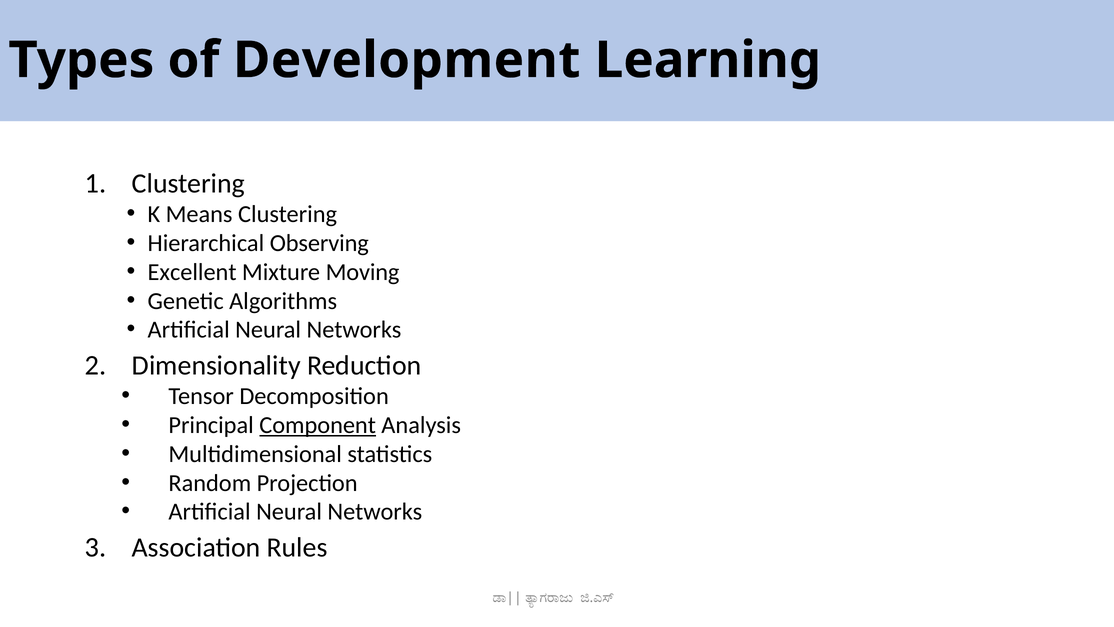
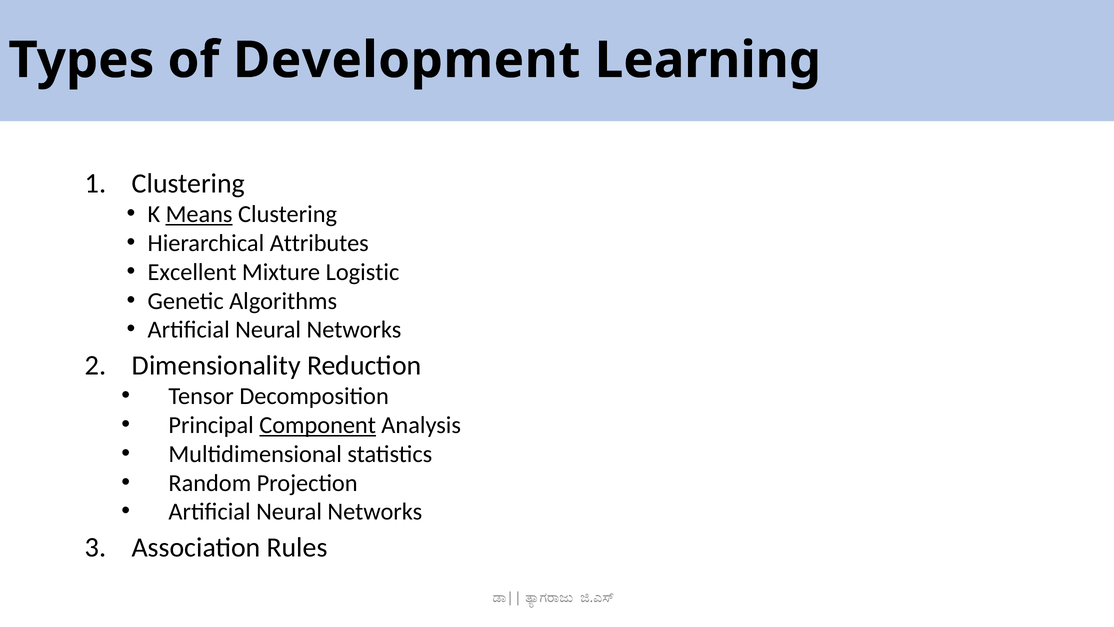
Means underline: none -> present (199, 214)
Observing: Observing -> Attributes (319, 243)
Moving: Moving -> Logistic (362, 272)
